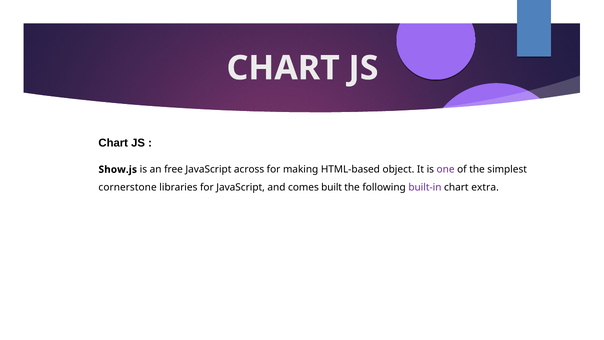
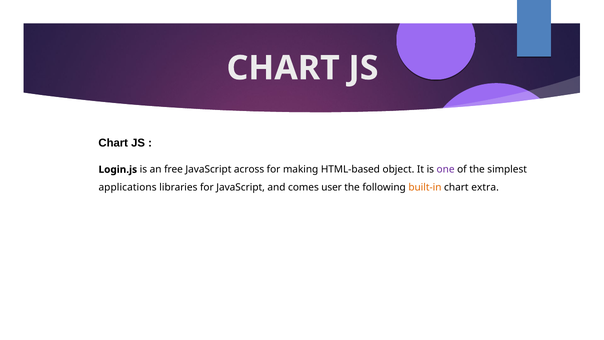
Show.js: Show.js -> Login.js (118, 169)
cornerstone: cornerstone -> applications (128, 187)
built: built -> user (332, 187)
built-in colour: purple -> orange (425, 187)
